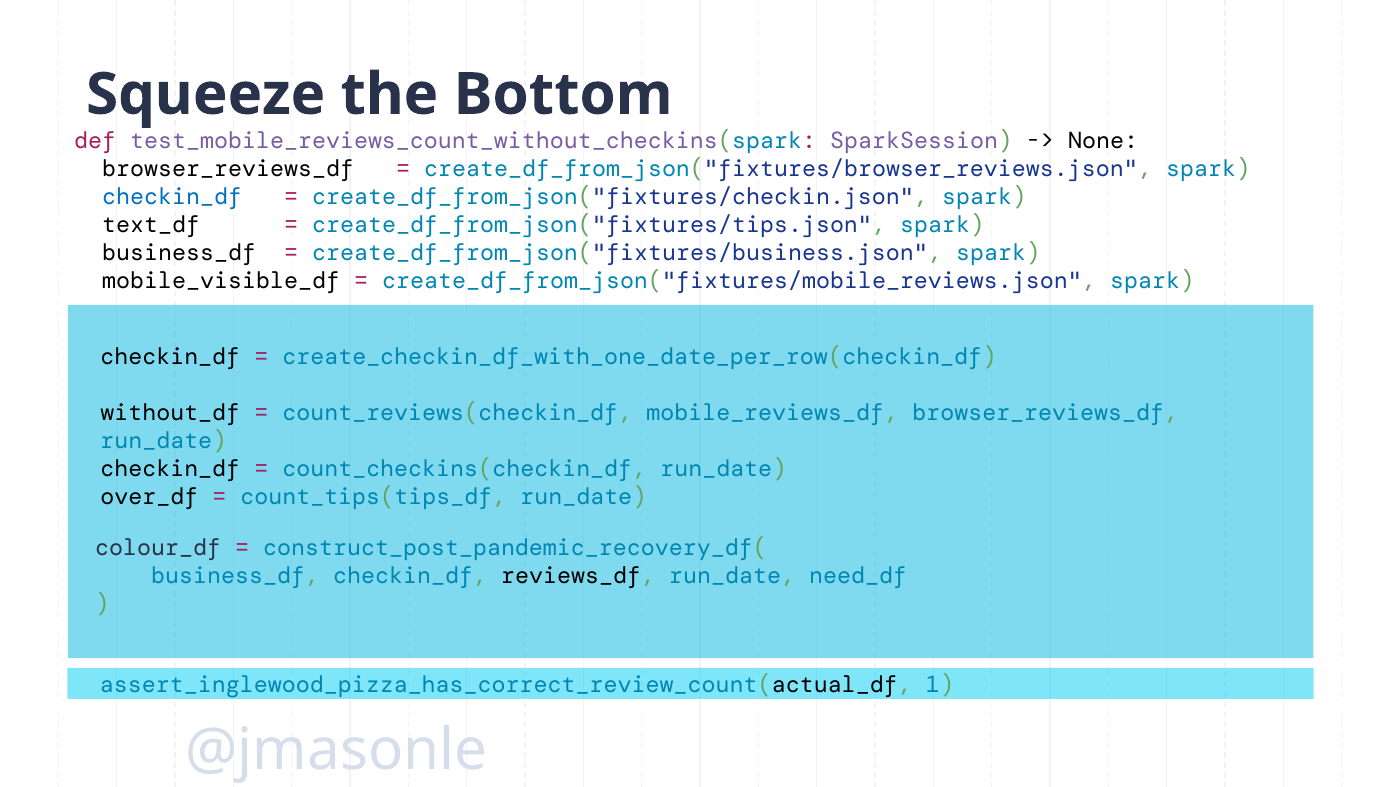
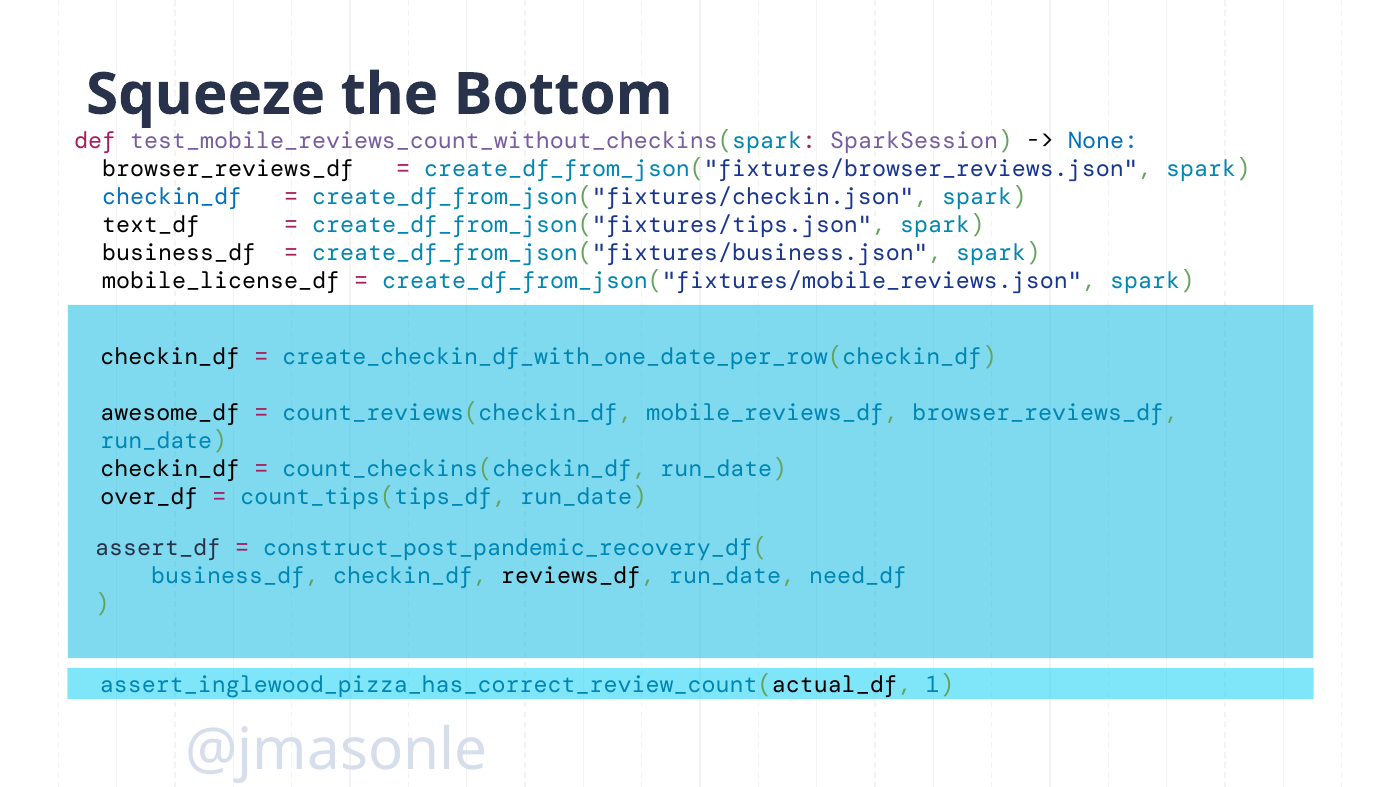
None colour: black -> blue (1103, 141)
mobile_visible_df: mobile_visible_df -> mobile_license_df (221, 281)
without_df: without_df -> awesome_df (170, 413)
colour_df: colour_df -> assert_df (158, 549)
